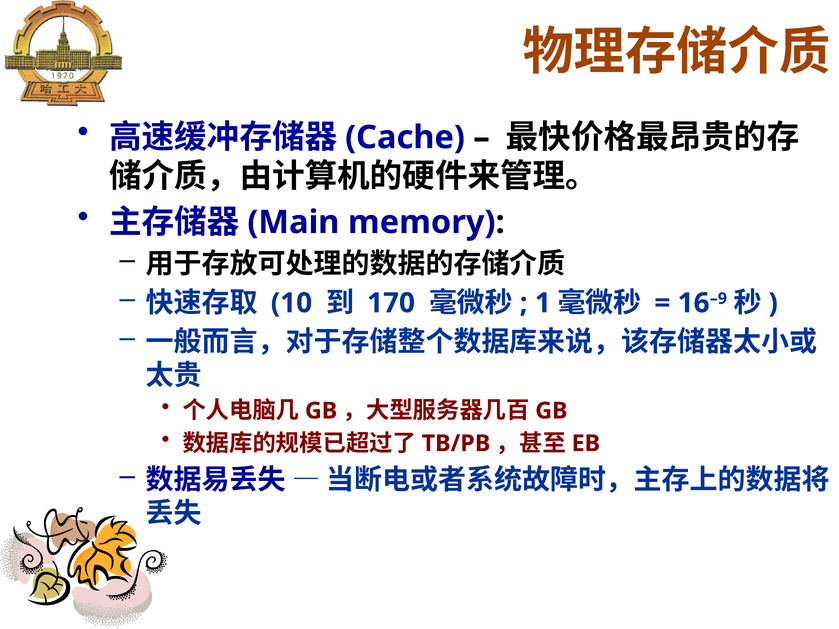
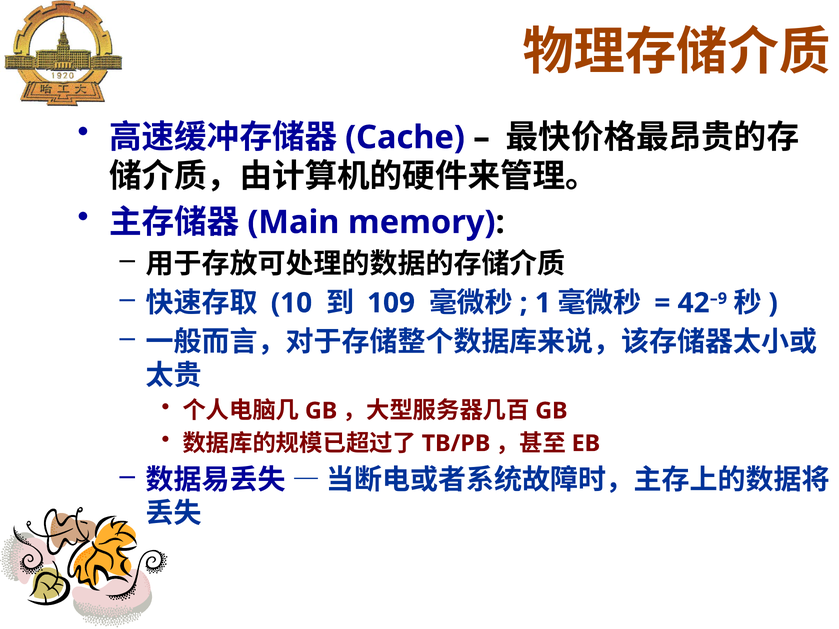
170: 170 -> 109 (391, 303)
16: 16 -> 42 (694, 303)
